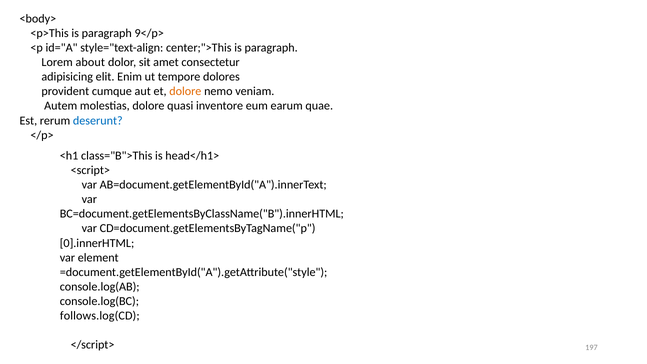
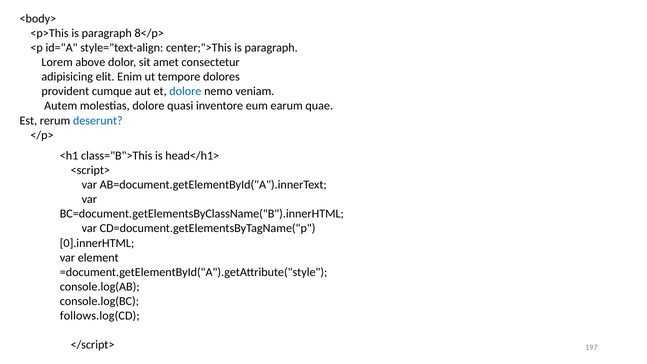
9</p>: 9</p> -> 8</p> (149, 33)
about: about -> above (90, 62)
dolore colour: orange -> blue (185, 91)
